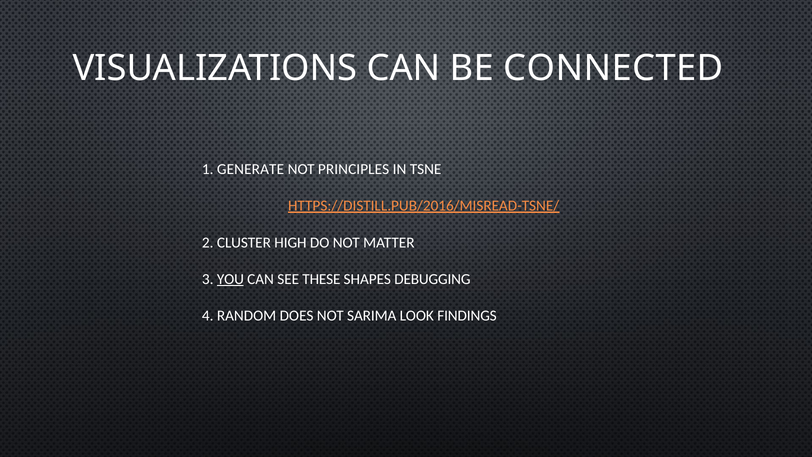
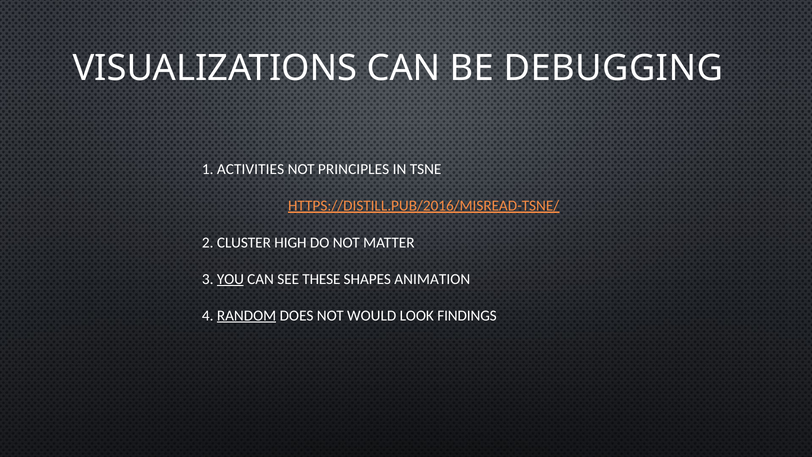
CONNECTED: CONNECTED -> DEBUGGING (613, 68)
GENERATE: GENERATE -> ACTIVITIES (251, 169)
DEBUGGING: DEBUGGING -> ANIMATION (432, 279)
RANDOM underline: none -> present (247, 315)
SARIMA: SARIMA -> WOULD (372, 315)
